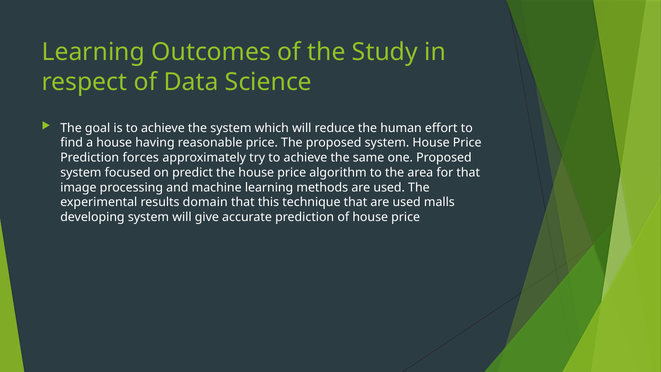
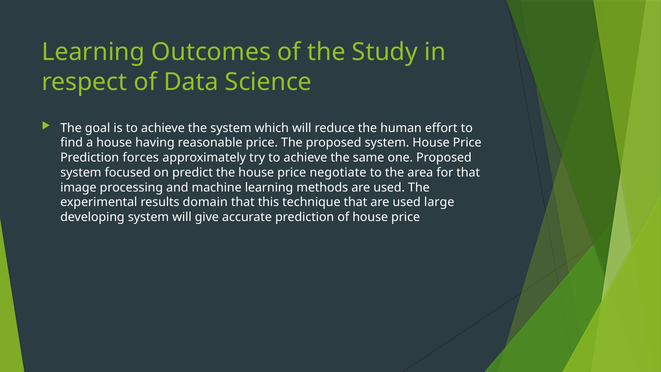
algorithm: algorithm -> negotiate (338, 173)
malls: malls -> large (439, 202)
